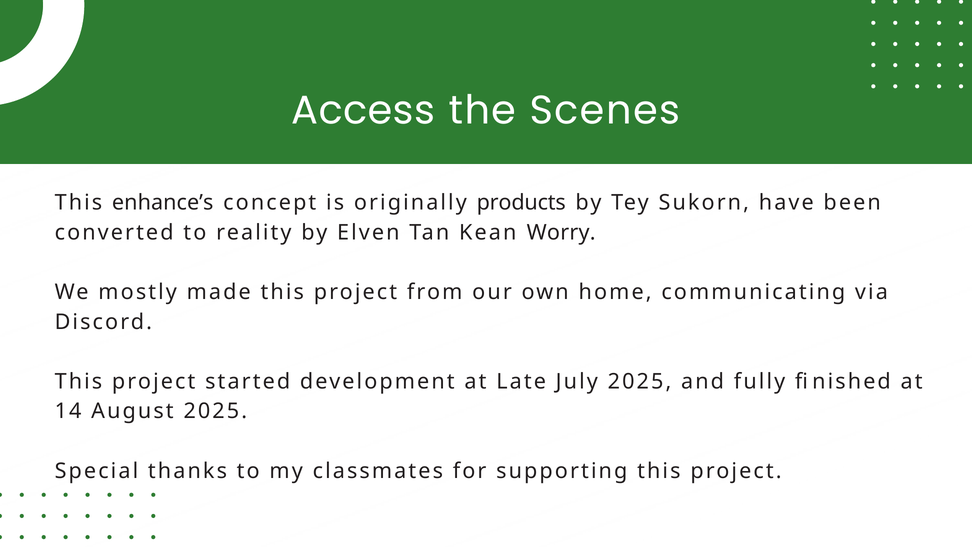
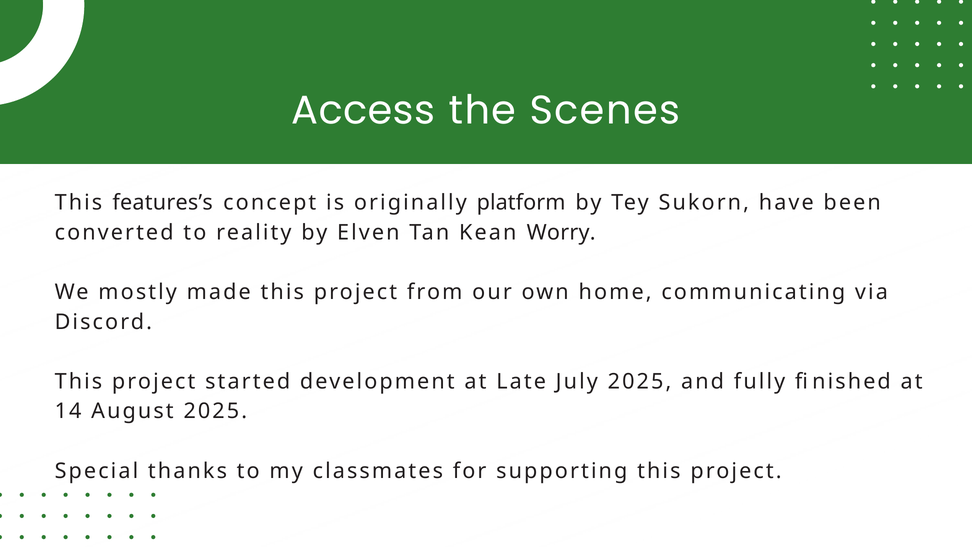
enhance’s: enhance’s -> features’s (163, 202)
products: products -> platform (521, 202)
